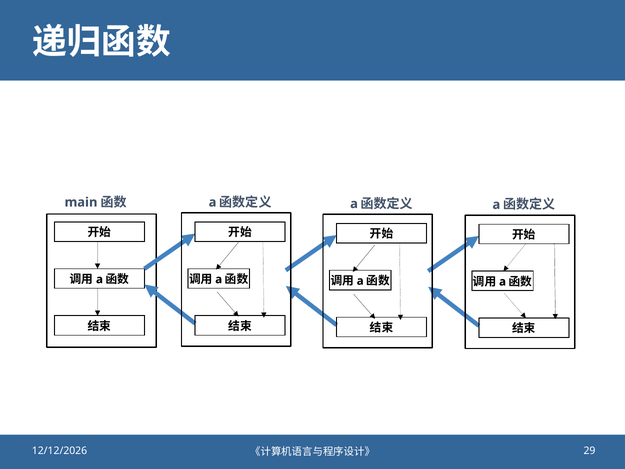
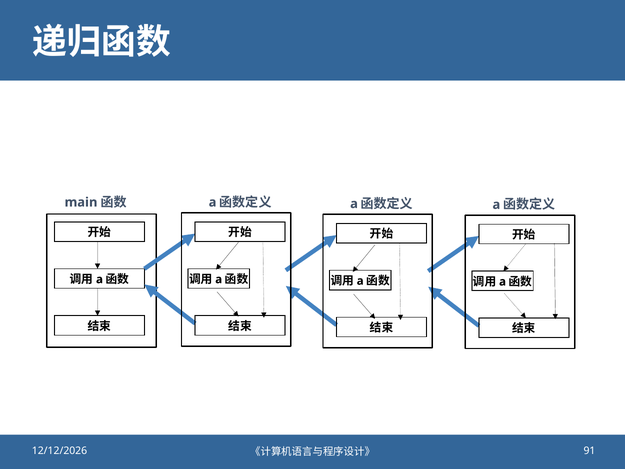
29: 29 -> 91 (589, 451)
